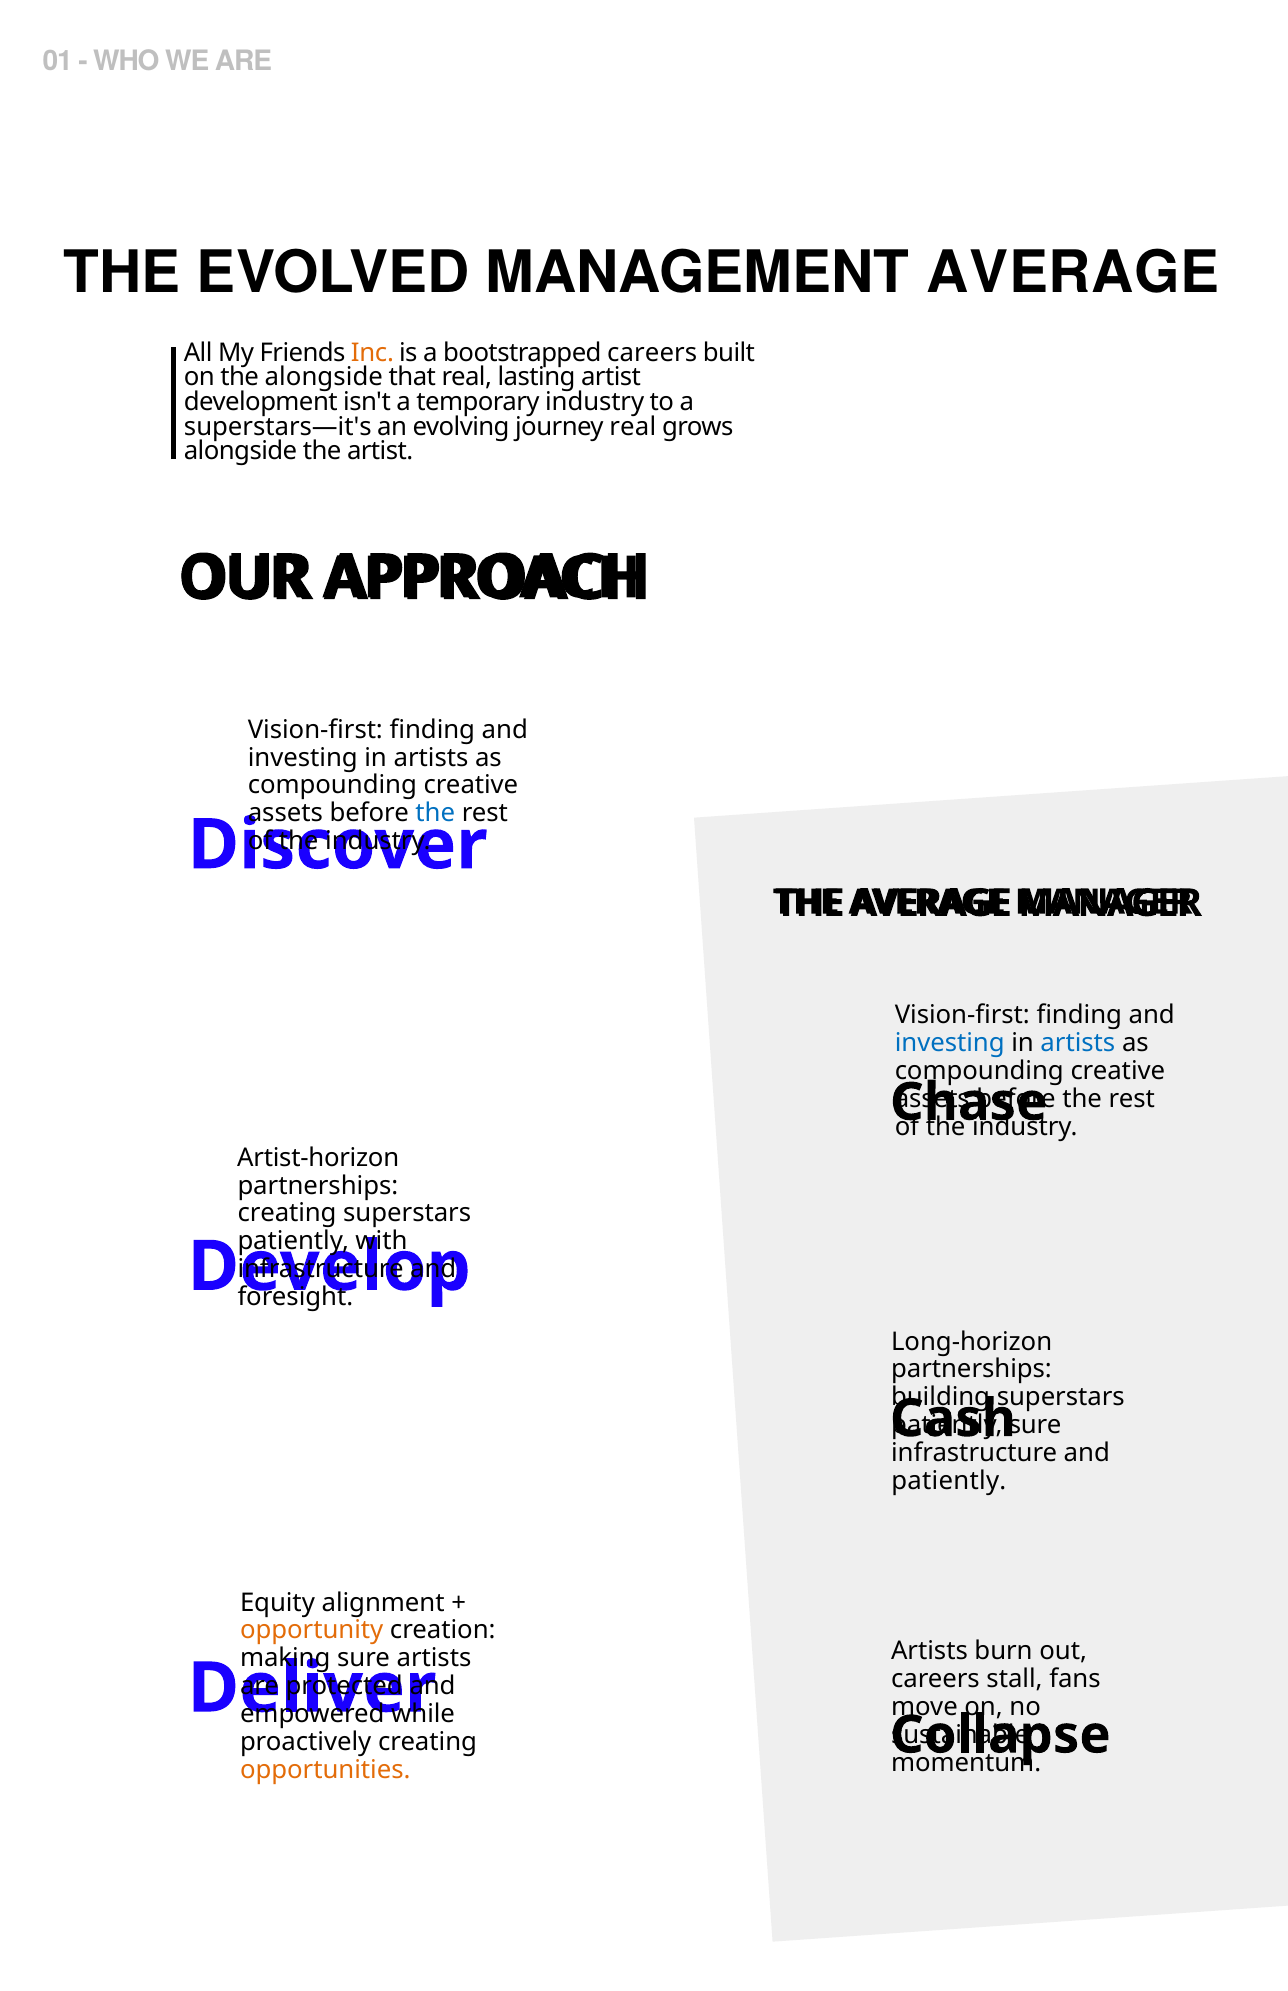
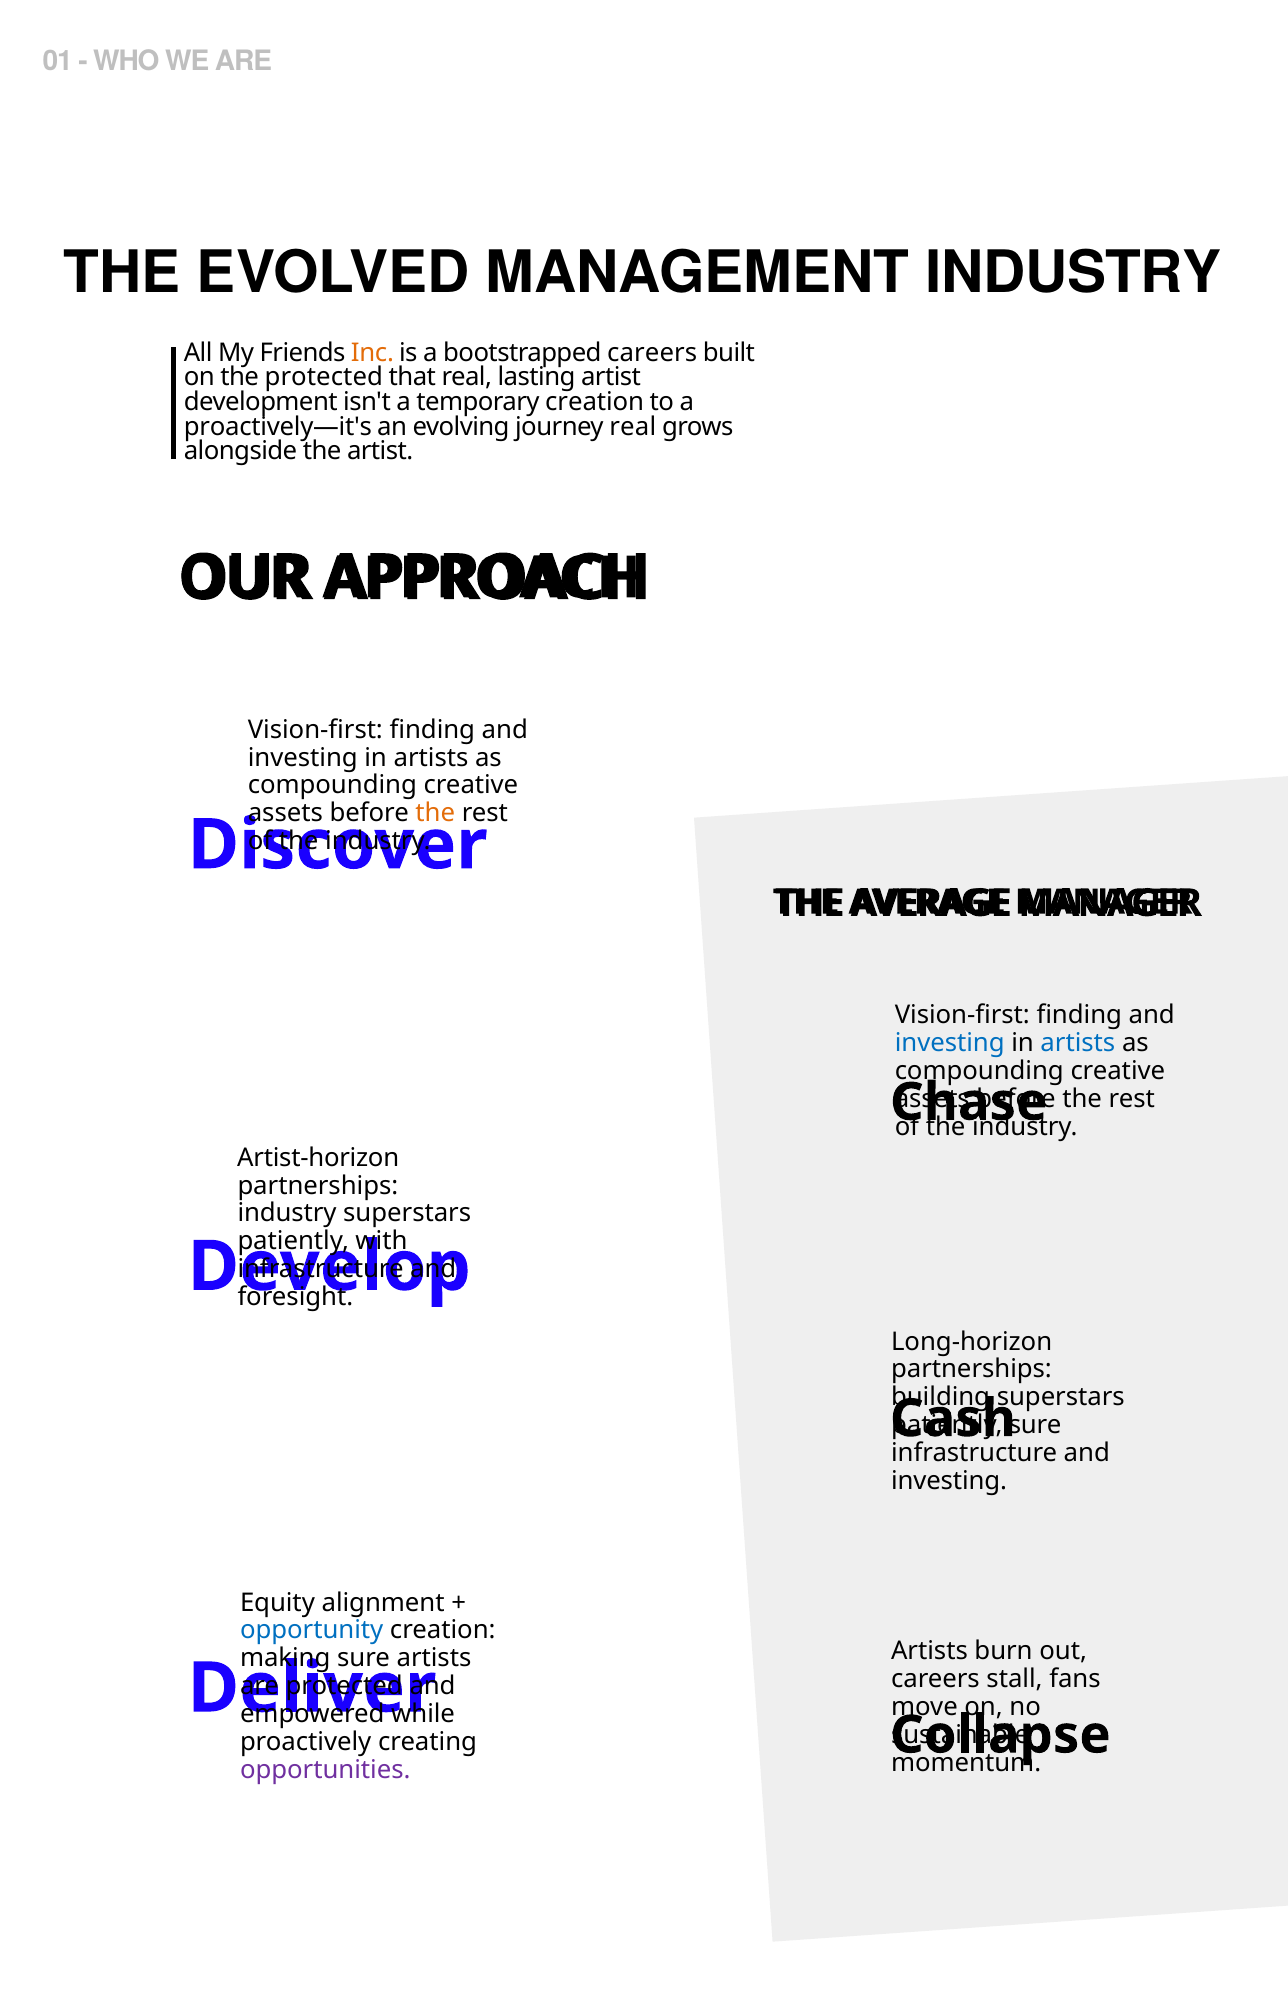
MANAGEMENT AVERAGE: AVERAGE -> INDUSTRY (1074, 273)
the alongside: alongside -> protected (324, 377)
temporary industry: industry -> creation (595, 402)
superstars—it's: superstars—it's -> proactively—it's (278, 427)
the colour: blue -> orange (435, 813)
creating: creating -> industry (287, 1213)
patiently: patiently -> investing (949, 1480)
opportunity colour: orange -> blue (312, 1630)
opportunities colour: orange -> purple (325, 1769)
